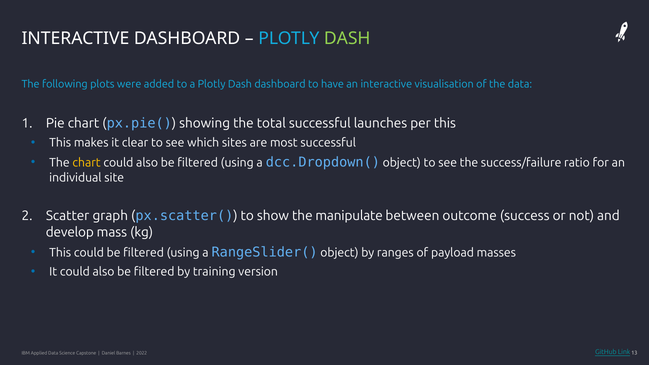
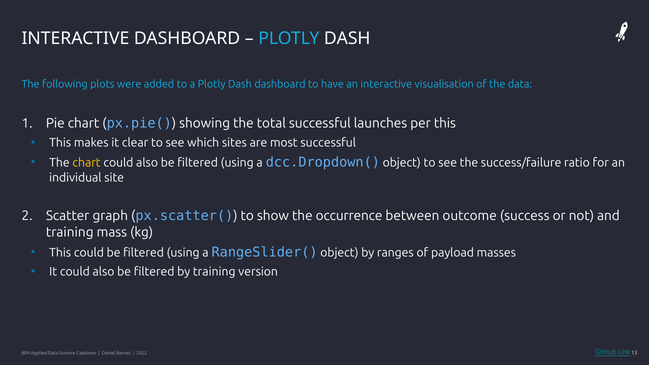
DASH colour: light green -> white (347, 39)
manipulate: manipulate -> occurrence (349, 216)
develop: develop -> training (70, 232)
